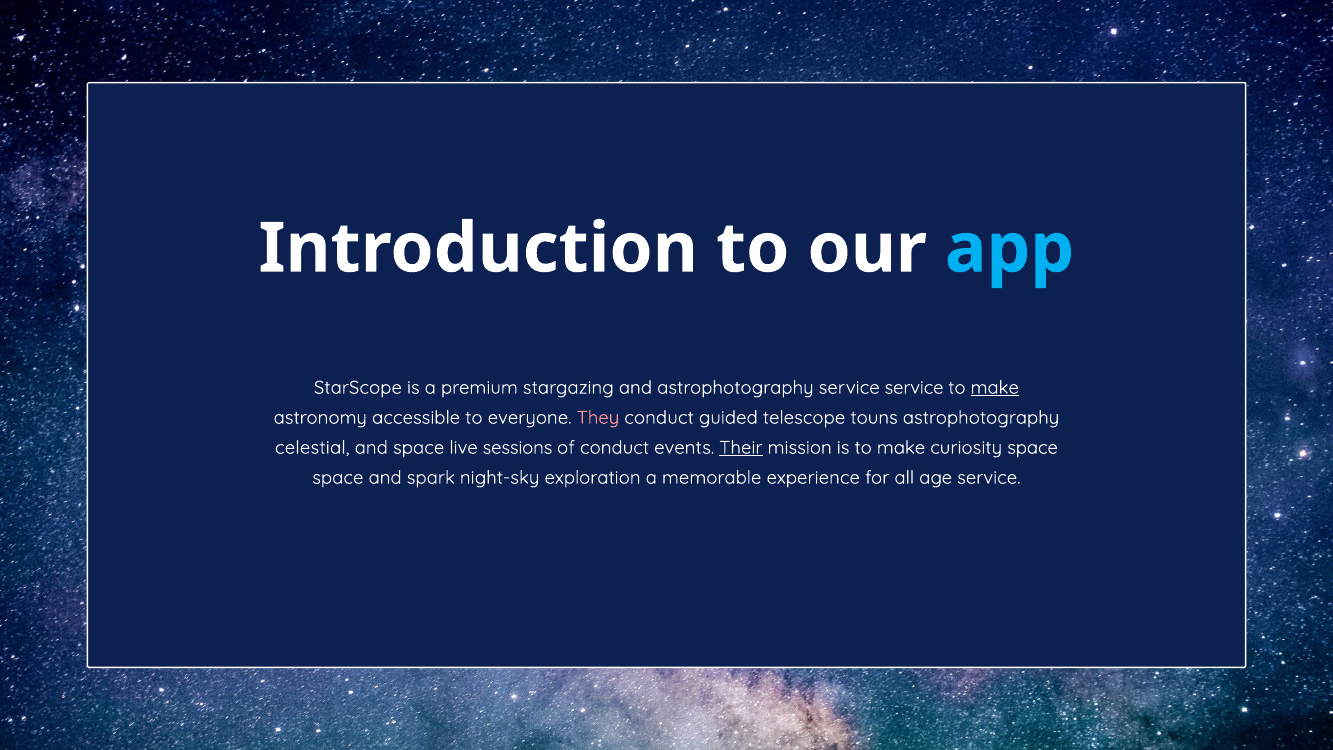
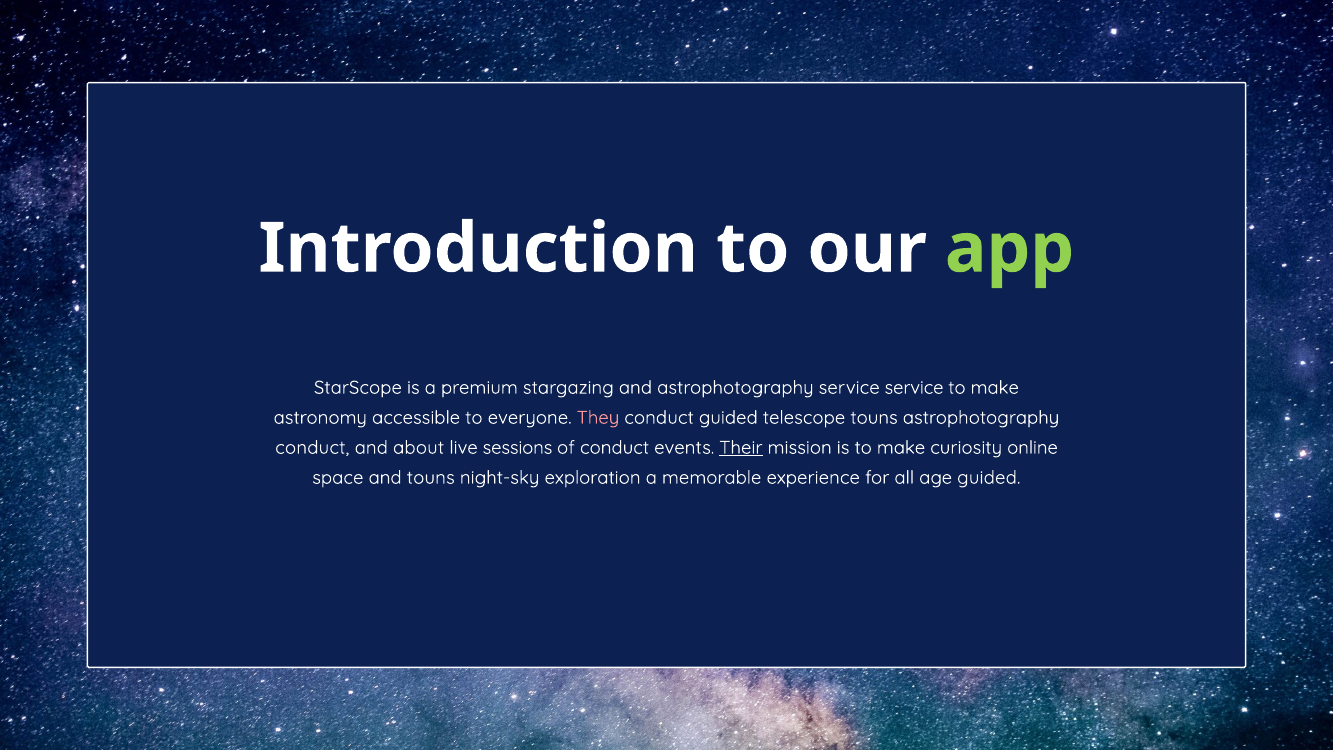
app colour: light blue -> light green (1010, 249)
make underline: present -> none (995, 388)
celestial: celestial -> conduct (312, 447)
and space: space -> about (419, 447)
curiosity space: space -> online (1033, 447)
and spark: spark -> touns (431, 477)
age service: service -> guided (989, 477)
